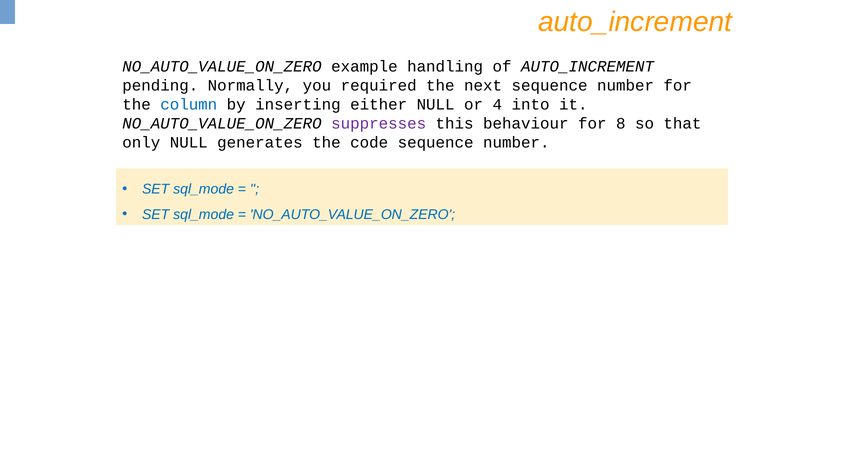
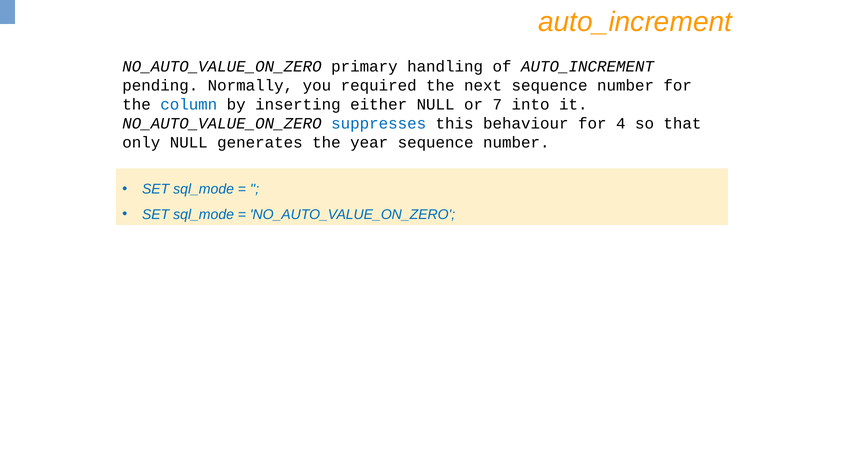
example: example -> primary (364, 66)
4: 4 -> 7 (497, 104)
suppresses colour: purple -> blue (379, 123)
8: 8 -> 4 (621, 123)
code: code -> year (369, 142)
